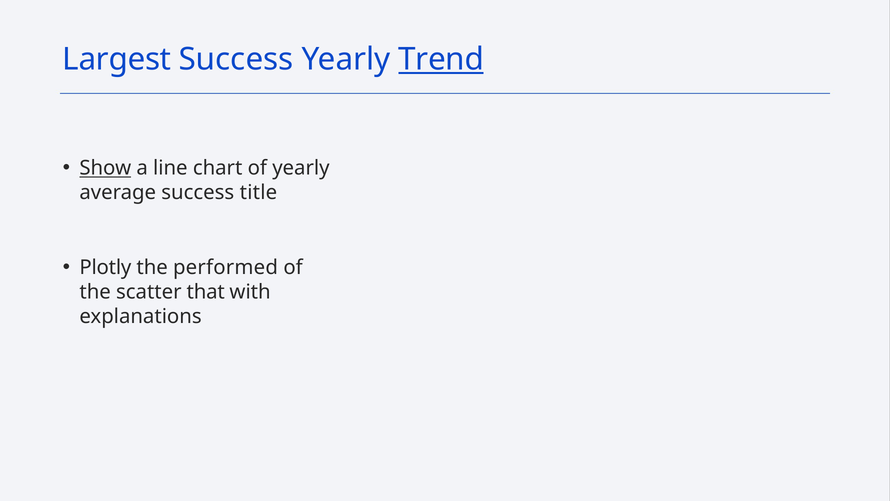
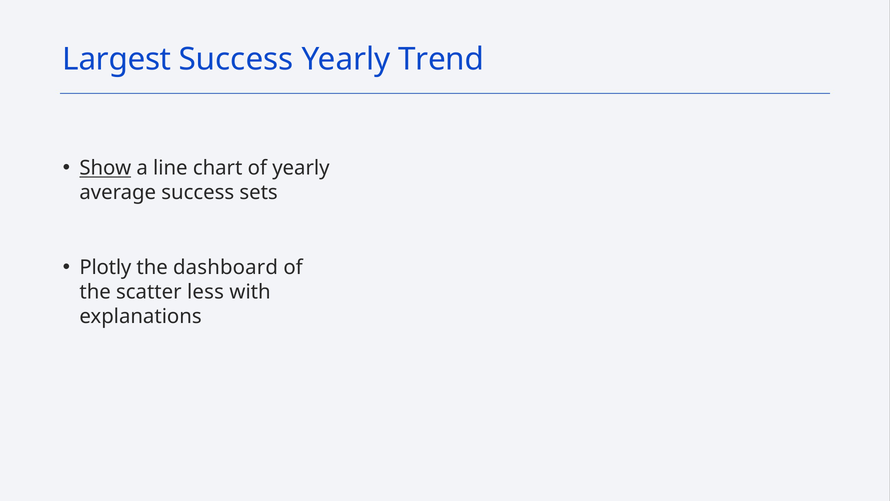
Trend underline: present -> none (441, 59)
title: title -> sets (259, 192)
performed: performed -> dashboard (225, 267)
that: that -> less (205, 292)
